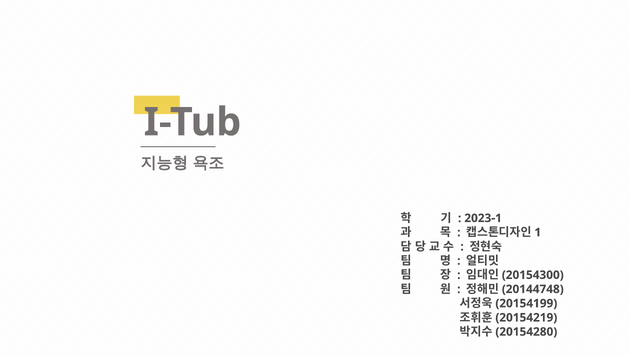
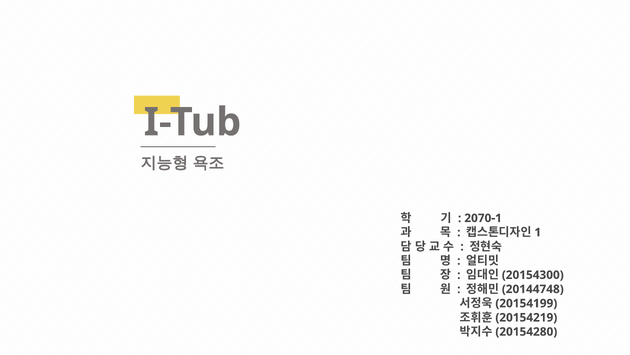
2023-1: 2023-1 -> 2070-1 (483, 218)
